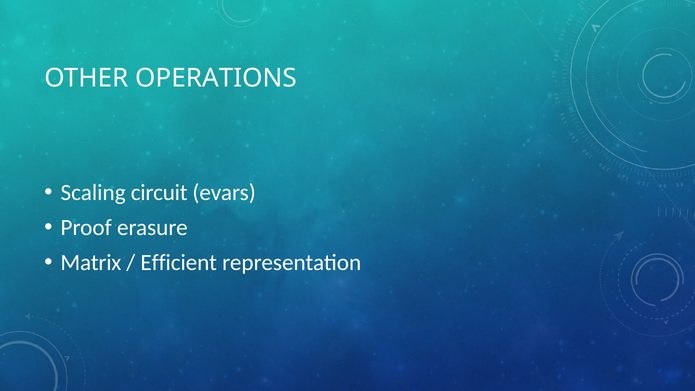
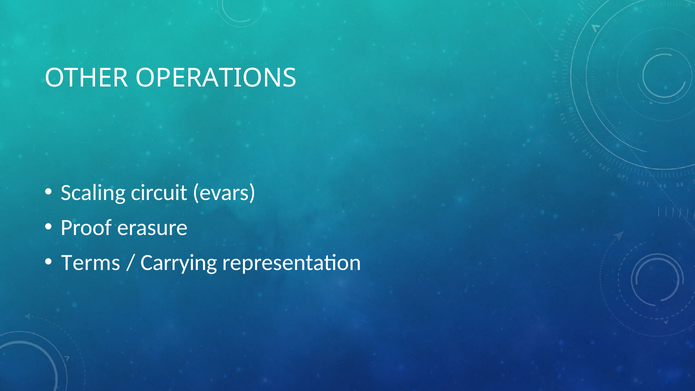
Matrix: Matrix -> Terms (91, 263)
Efficient: Efficient -> Carrying (179, 263)
